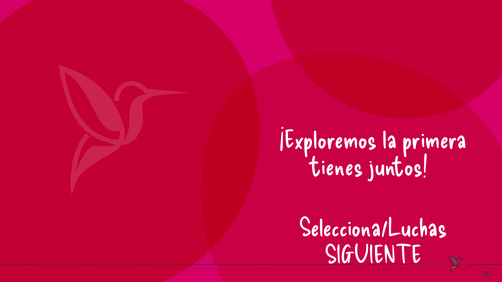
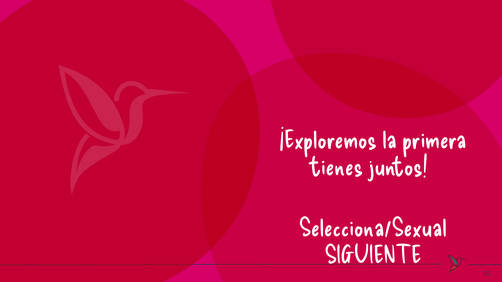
Selecciona/Luchas: Selecciona/Luchas -> Selecciona/Sexual (373, 229)
